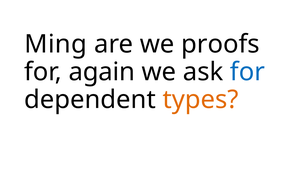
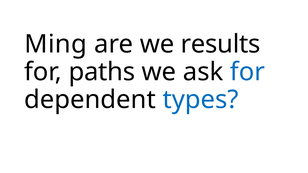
proofs: proofs -> results (221, 44)
again: again -> paths (102, 72)
types colour: orange -> blue (201, 100)
